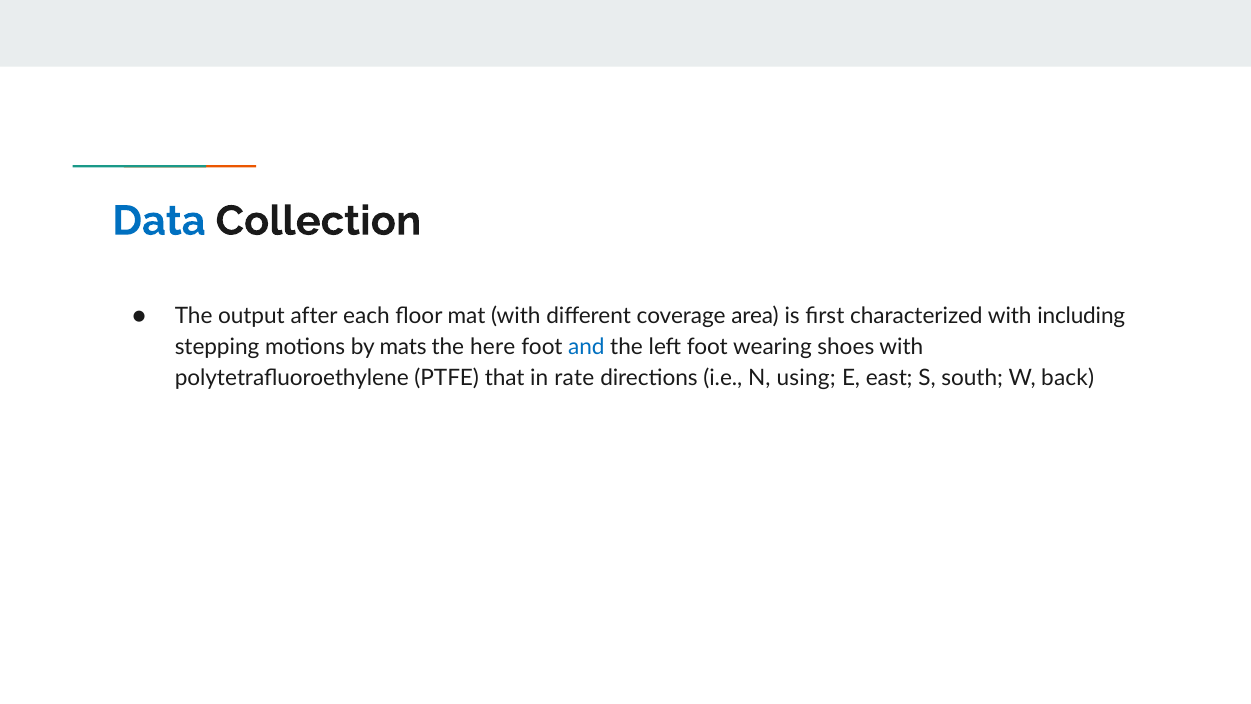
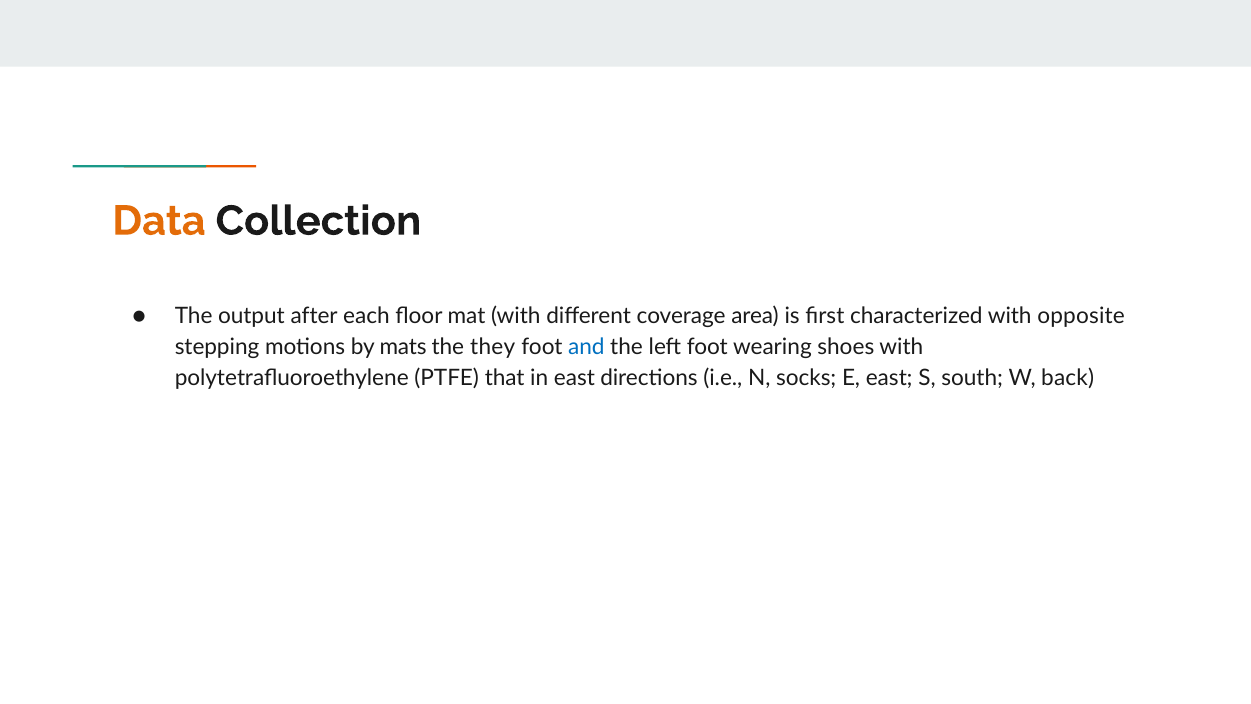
Data colour: blue -> orange (159, 221)
including: including -> opposite (1081, 316)
here: here -> they (493, 347)
in rate: rate -> east (574, 378)
using: using -> socks (806, 378)
